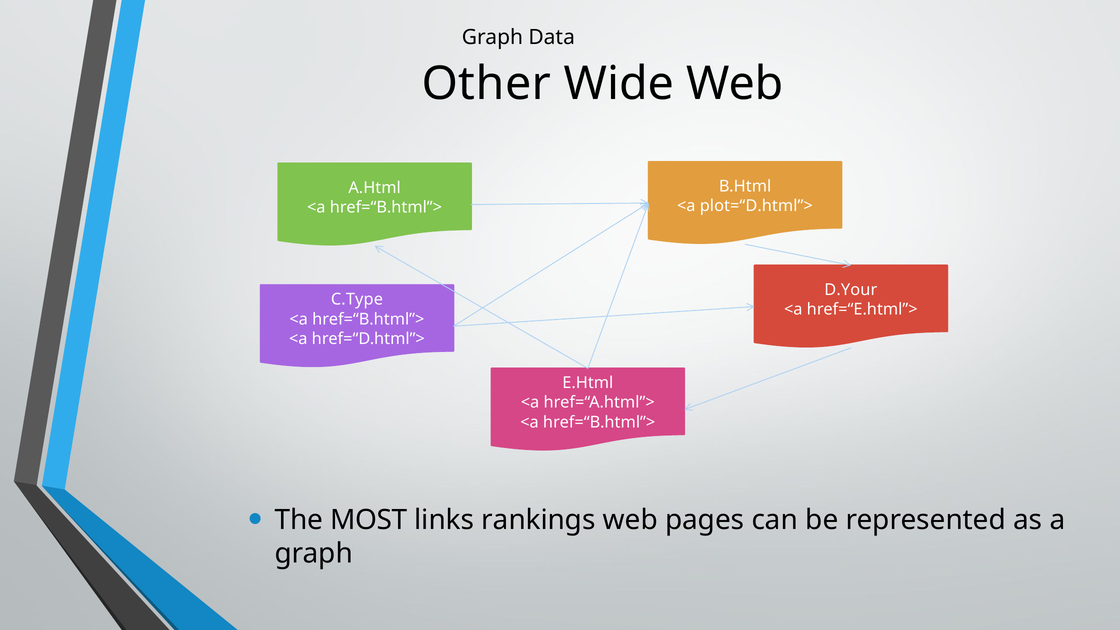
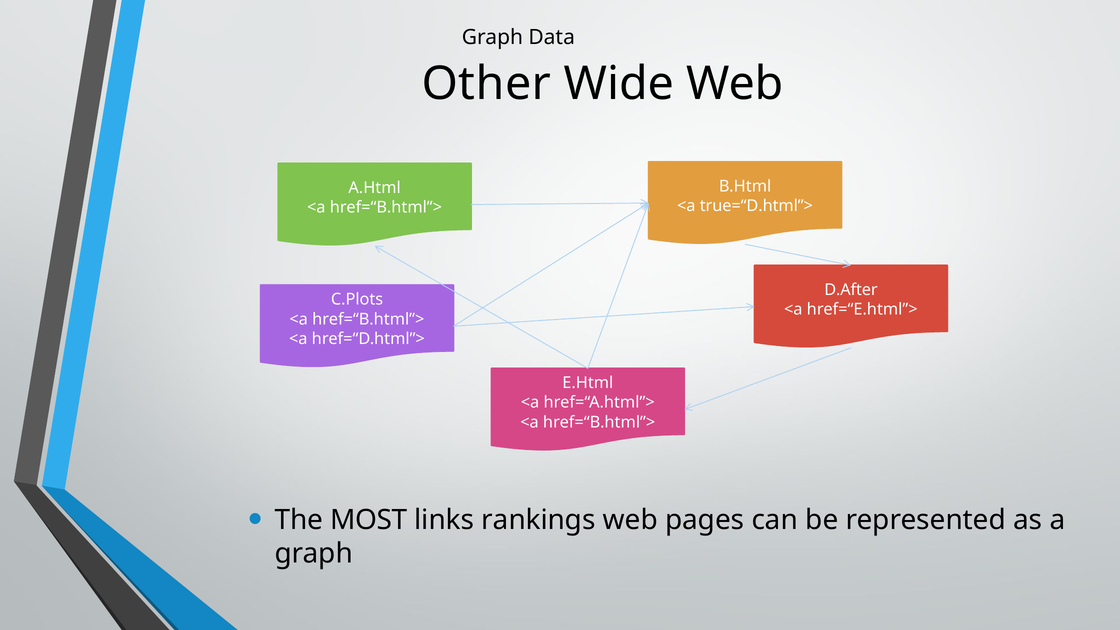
plot=“D.html”>: plot=“D.html”> -> true=“D.html”> (756, 206)
D.Your: D.Your -> D.After (851, 290)
C.Type: C.Type -> C.Plots (357, 300)
